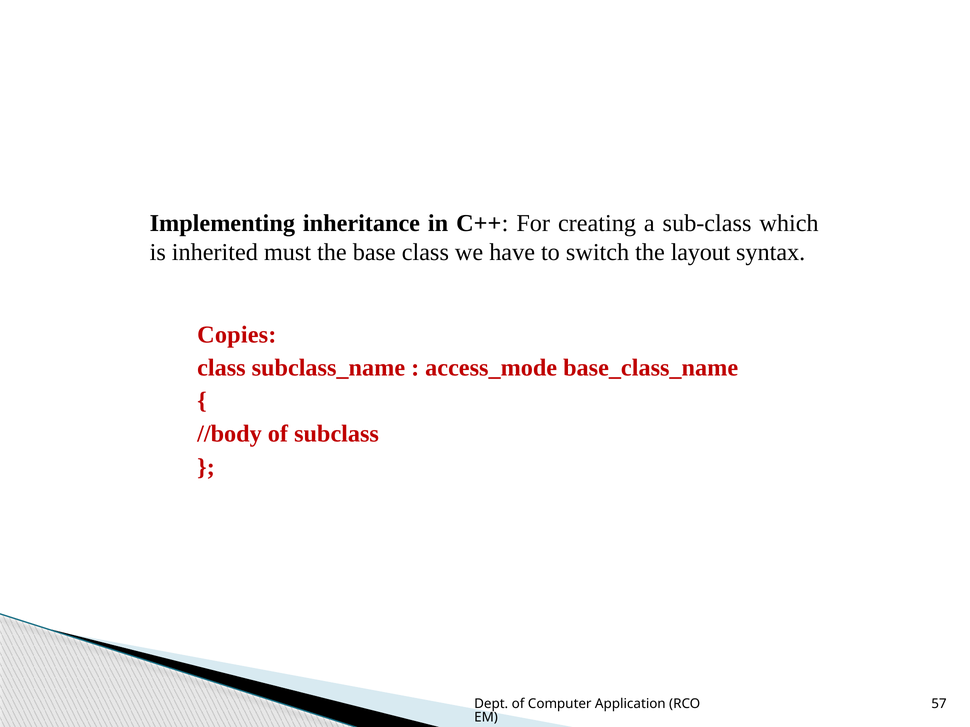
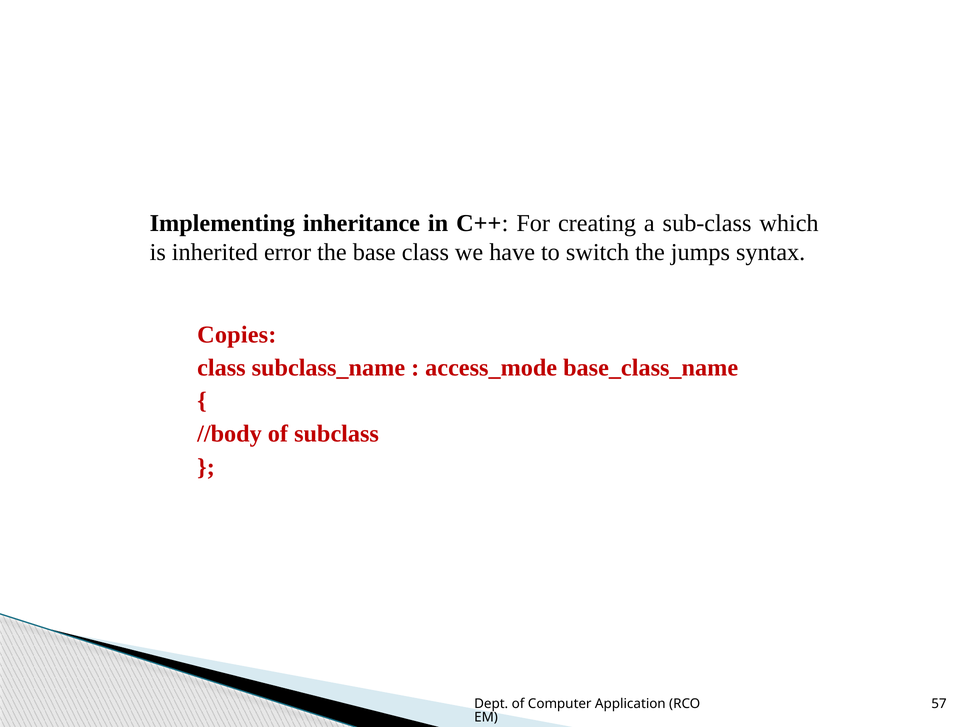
must: must -> error (288, 252)
layout: layout -> jumps (700, 252)
